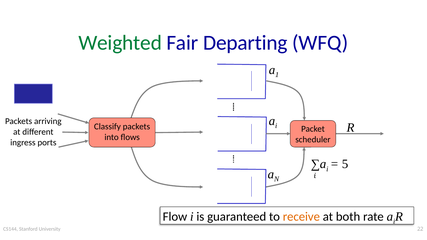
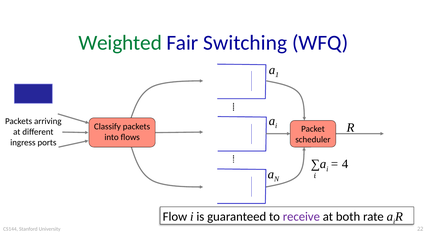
Departing: Departing -> Switching (245, 43)
5: 5 -> 4 (345, 164)
receive colour: orange -> purple (301, 217)
